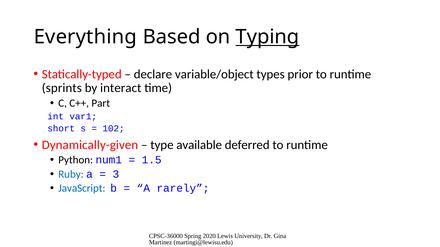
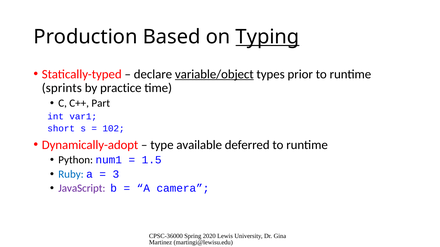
Everything: Everything -> Production (86, 37)
variable/object underline: none -> present (214, 74)
interact: interact -> practice (121, 88)
Dynamically-given: Dynamically-given -> Dynamically-adopt (90, 145)
JavaScript colour: blue -> purple (82, 189)
rarely: rarely -> camera (183, 189)
